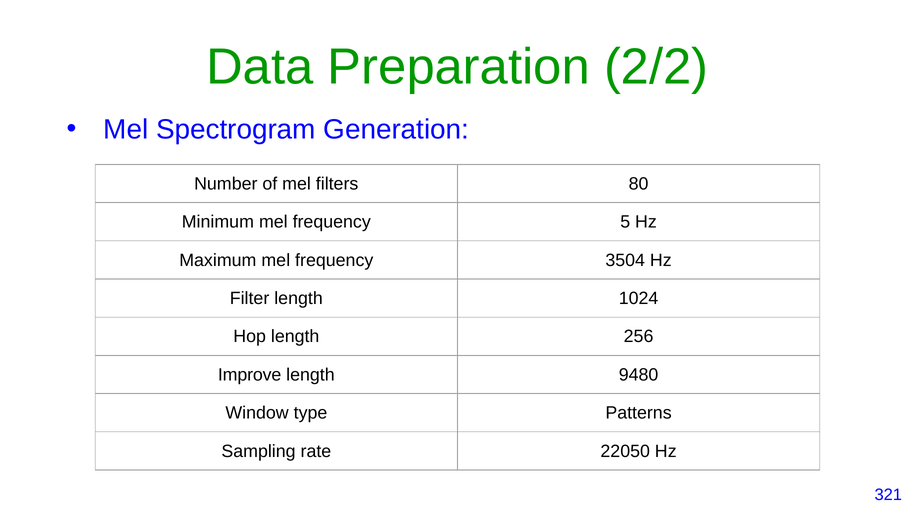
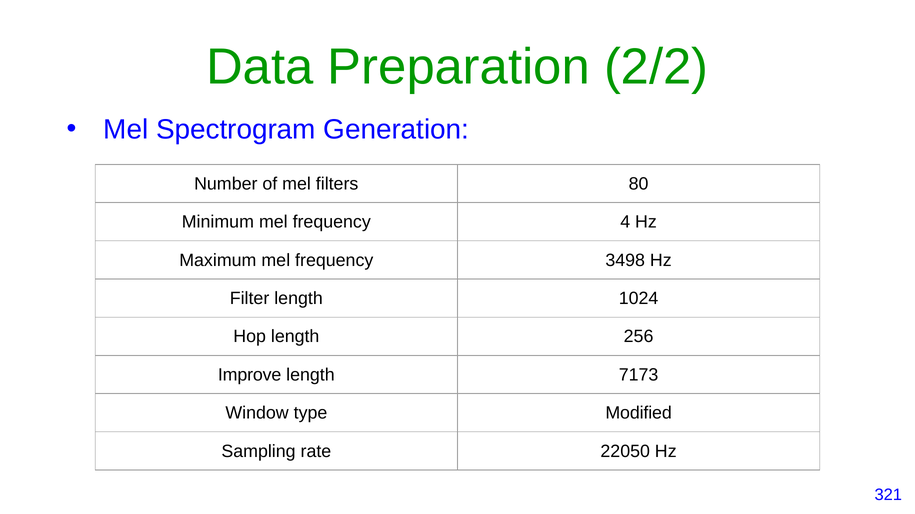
5: 5 -> 4 (625, 222)
3504: 3504 -> 3498 (625, 261)
9480: 9480 -> 7173 (639, 375)
Patterns: Patterns -> Modified (639, 414)
